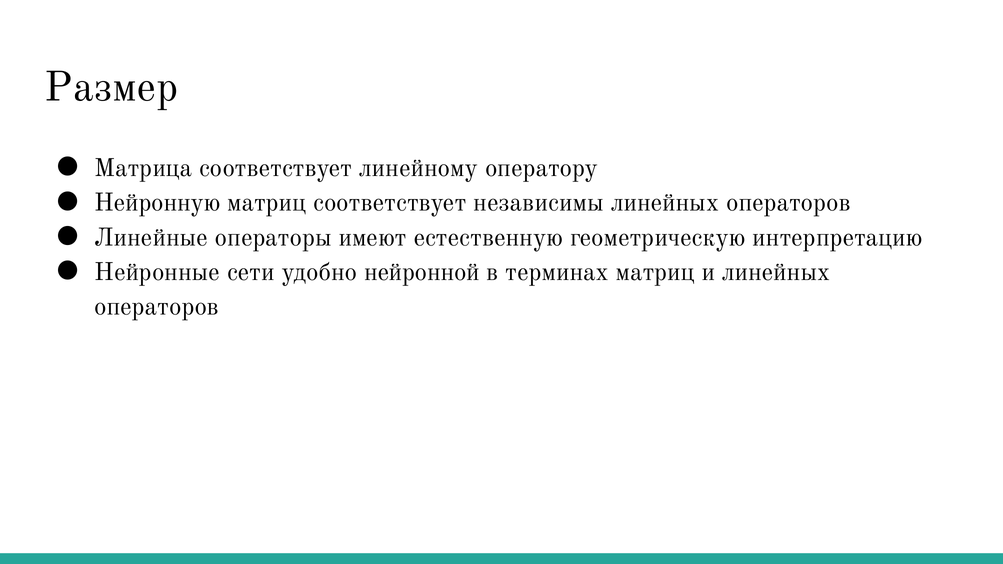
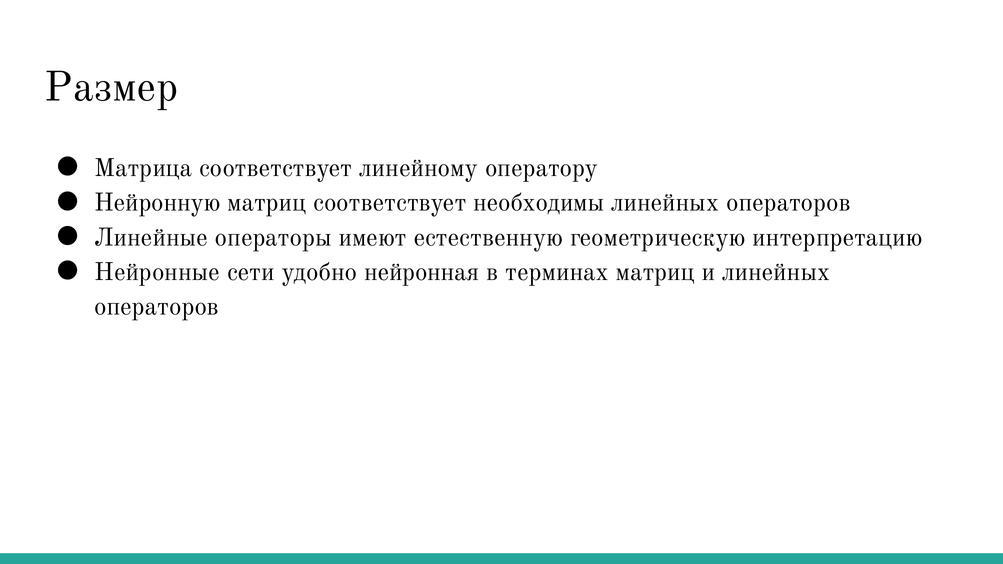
независимы: независимы -> необходимы (539, 203)
нейронной: нейронной -> нейронная (422, 272)
